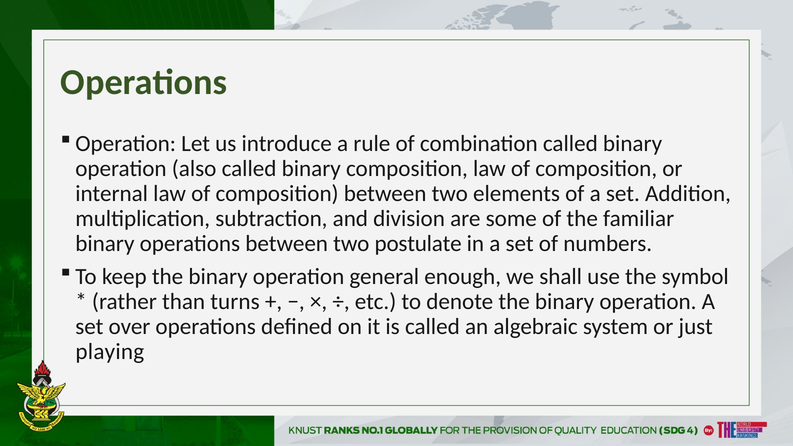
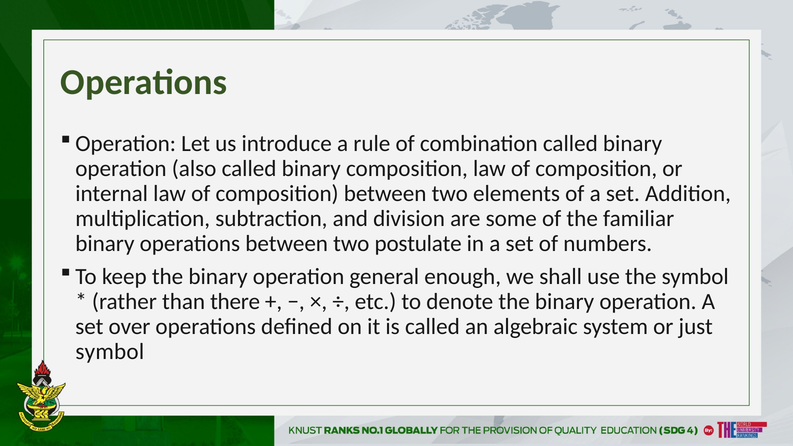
turns: turns -> there (235, 302)
playing: playing -> symbol (110, 352)
